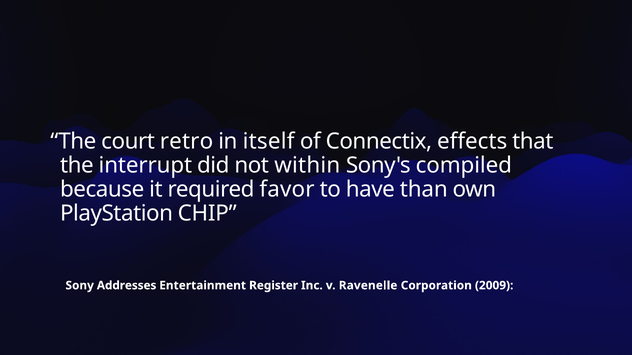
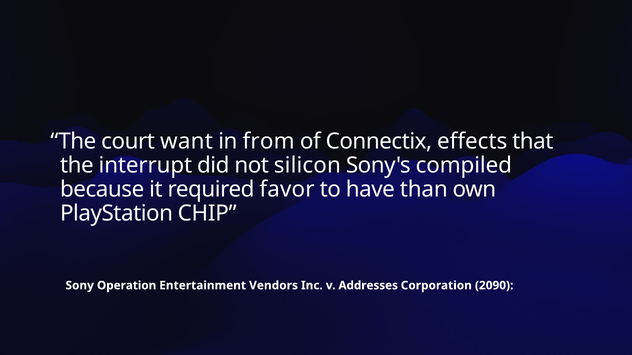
retro: retro -> want (186, 141)
itself: itself -> from (269, 141)
within: within -> silicon (307, 166)
Addresses: Addresses -> Operation (127, 286)
Register: Register -> Vendors (274, 286)
Ravenelle: Ravenelle -> Addresses (368, 286)
2009: 2009 -> 2090 (494, 286)
